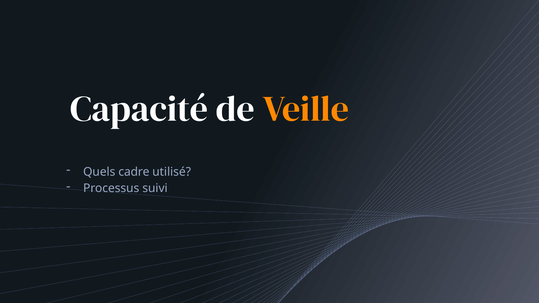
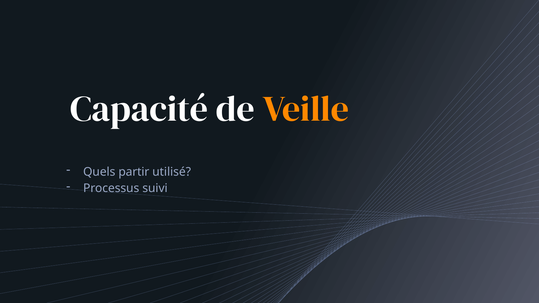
cadre: cadre -> partir (134, 172)
